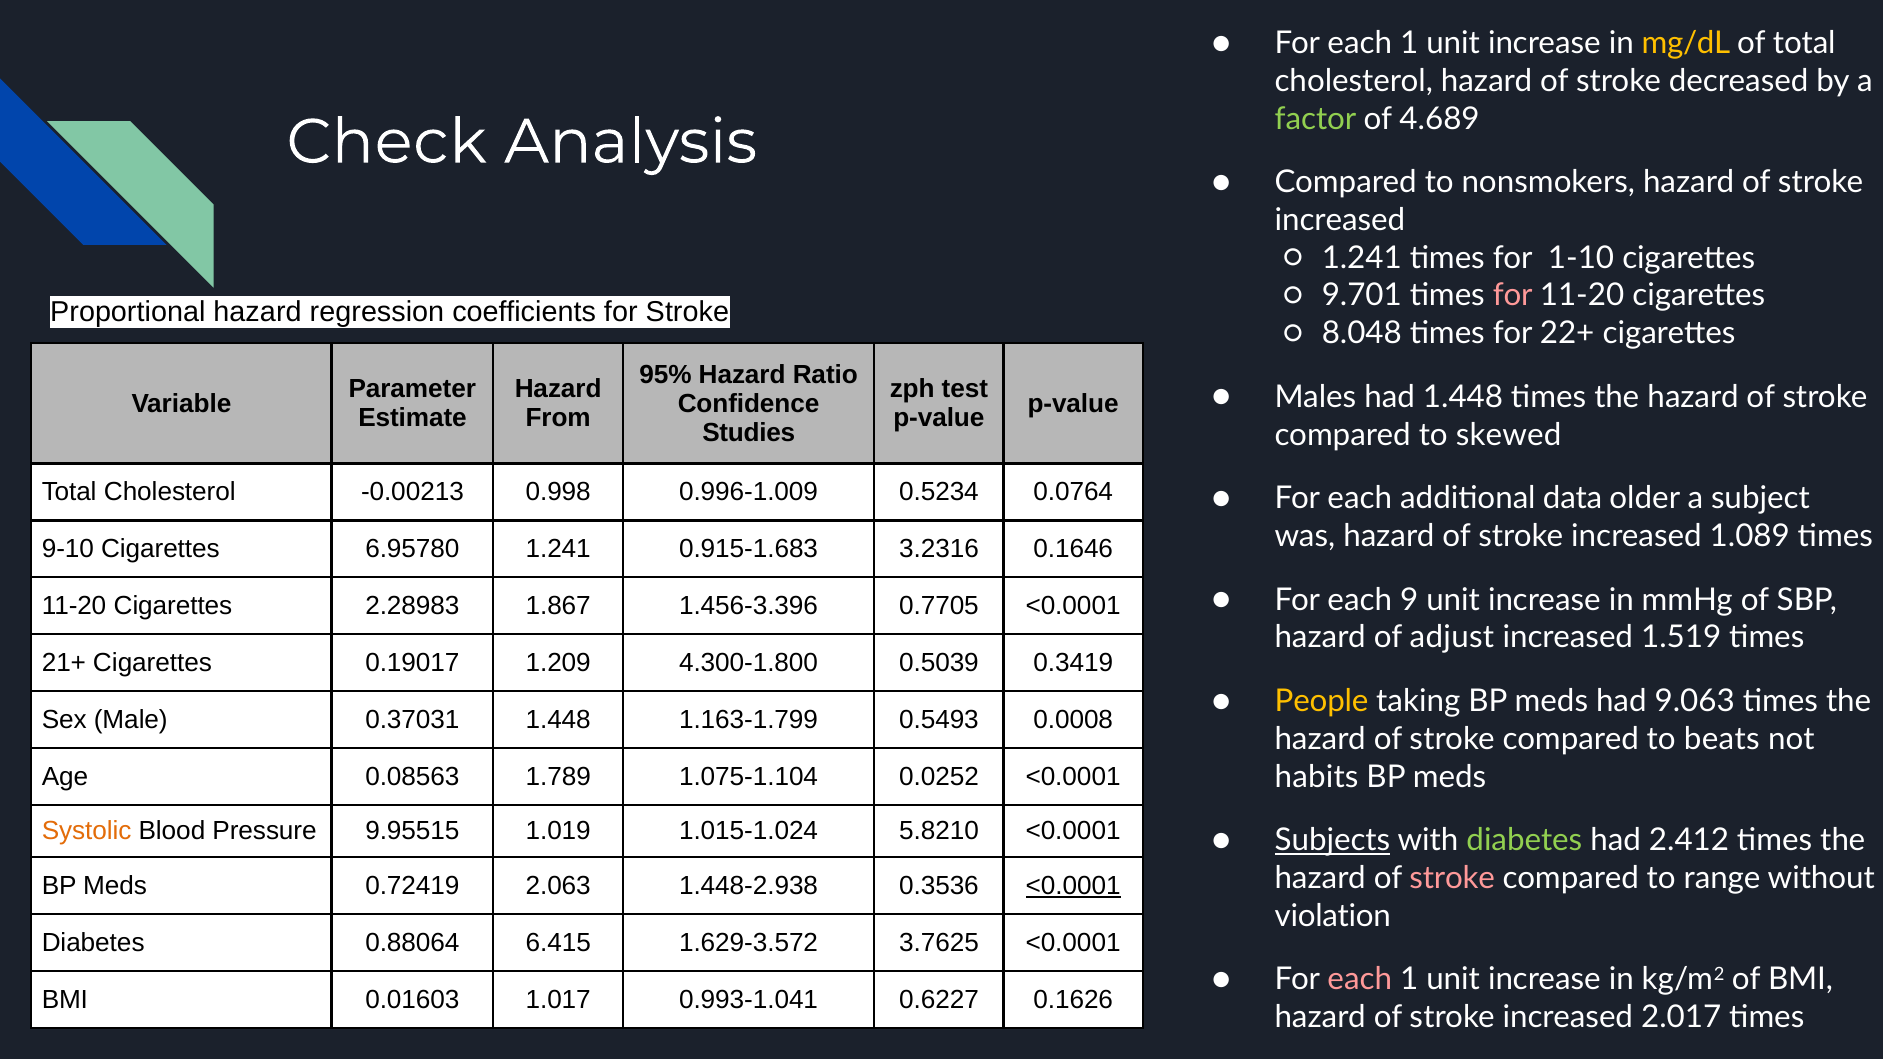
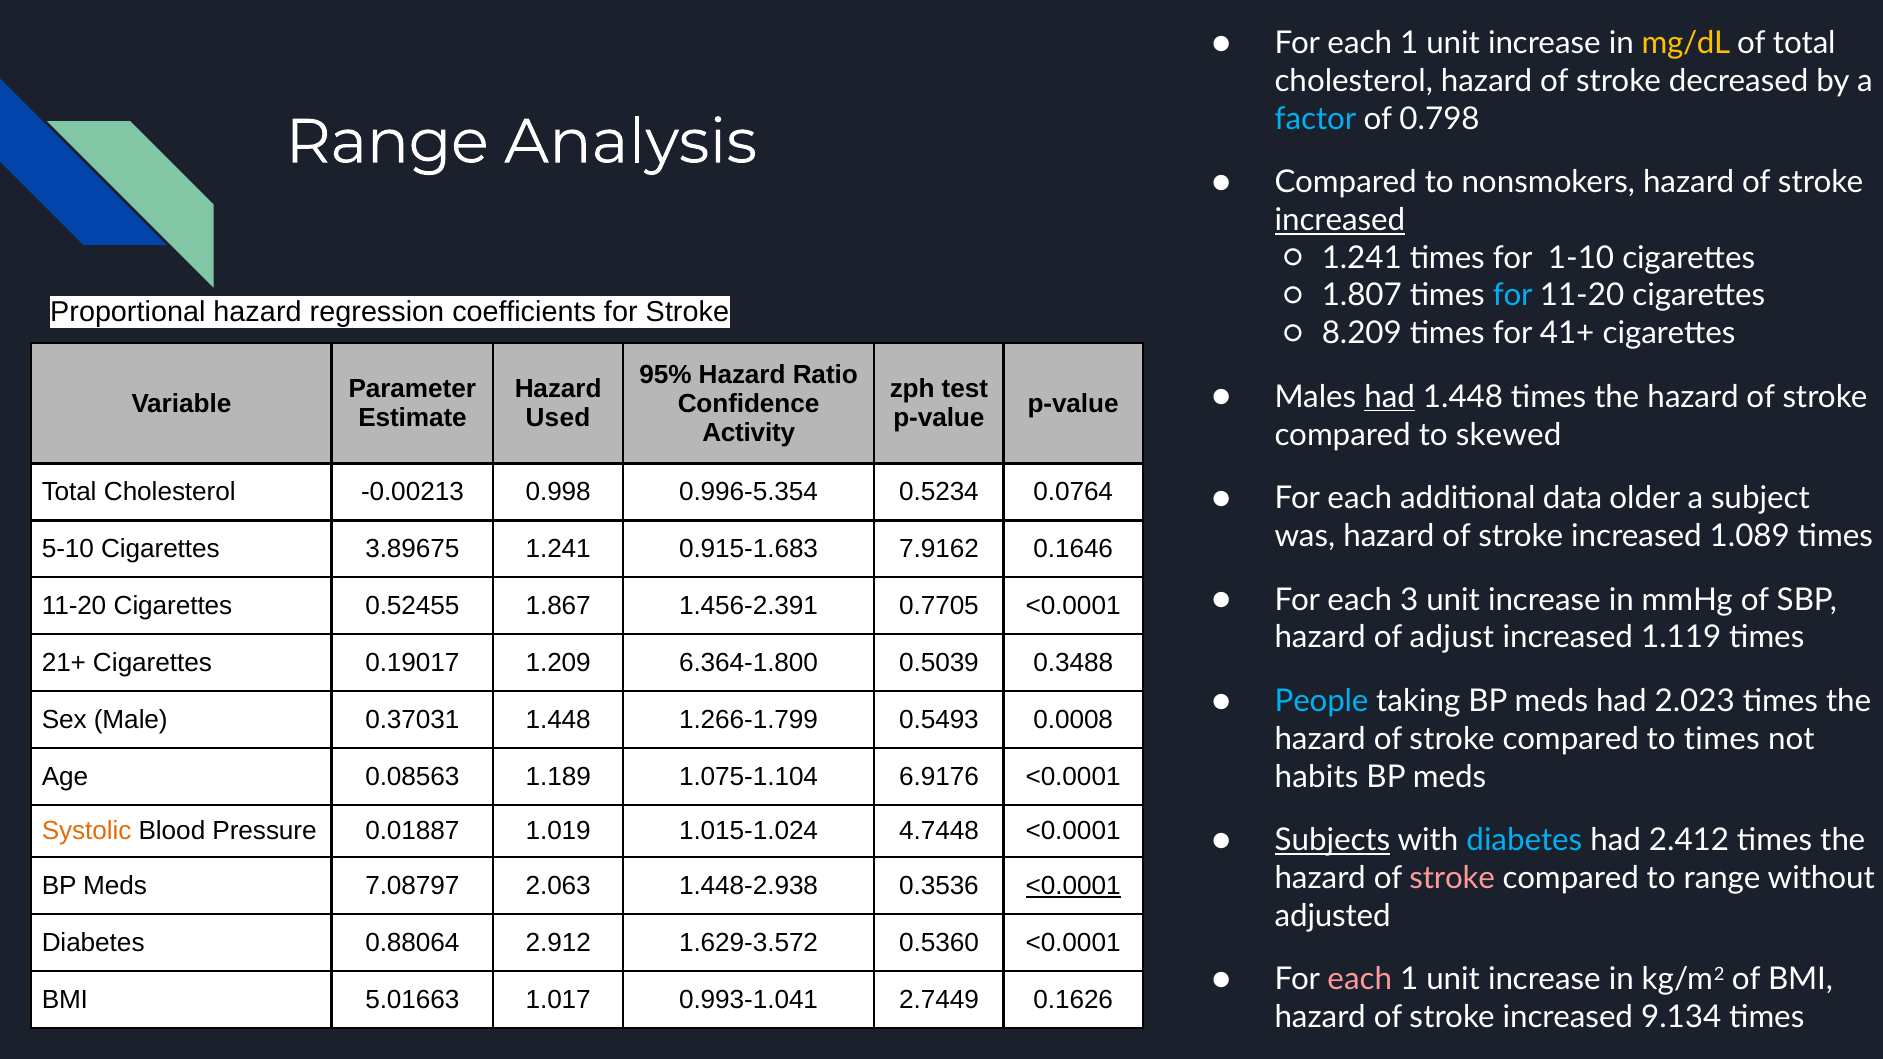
factor colour: light green -> light blue (1316, 119)
4.689: 4.689 -> 0.798 (1440, 119)
Check: Check -> Range (387, 142)
increased underline: none -> present (1340, 220)
9.701: 9.701 -> 1.807 (1362, 296)
for colour: pink -> light blue (1513, 296)
8.048: 8.048 -> 8.209 (1362, 333)
22+: 22+ -> 41+ (1567, 333)
had underline: none -> present (1390, 397)
From: From -> Used (558, 418)
Studies: Studies -> Activity (749, 433)
0.996-1.009: 0.996-1.009 -> 0.996-5.354 (749, 492)
9-10: 9-10 -> 5-10 (68, 549)
6.95780: 6.95780 -> 3.89675 (412, 549)
3.2316: 3.2316 -> 7.9162 (939, 549)
9: 9 -> 3 (1409, 600)
2.28983: 2.28983 -> 0.52455 (412, 606)
1.456-3.396: 1.456-3.396 -> 1.456-2.391 (749, 606)
1.519: 1.519 -> 1.119 (1681, 638)
4.300-1.800: 4.300-1.800 -> 6.364-1.800 (749, 663)
0.3419: 0.3419 -> 0.3488 (1073, 663)
People colour: yellow -> light blue (1322, 702)
9.063: 9.063 -> 2.023 (1695, 702)
1.163-1.799: 1.163-1.799 -> 1.266-1.799 (749, 720)
to beats: beats -> times (1722, 739)
1.789: 1.789 -> 1.189 (558, 777)
0.0252: 0.0252 -> 6.9176 (939, 777)
9.95515: 9.95515 -> 0.01887 (412, 831)
5.8210: 5.8210 -> 4.7448 (939, 831)
diabetes colour: light green -> light blue (1524, 841)
0.72419: 0.72419 -> 7.08797 (412, 886)
violation: violation -> adjusted (1333, 916)
6.415: 6.415 -> 2.912 (558, 943)
3.7625: 3.7625 -> 0.5360 (939, 943)
0.01603: 0.01603 -> 5.01663 (412, 1000)
0.6227: 0.6227 -> 2.7449 (939, 1000)
2.017: 2.017 -> 9.134 (1681, 1018)
